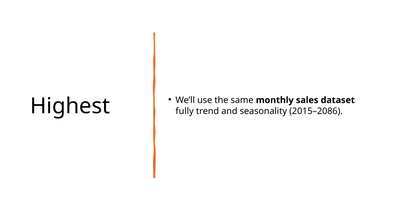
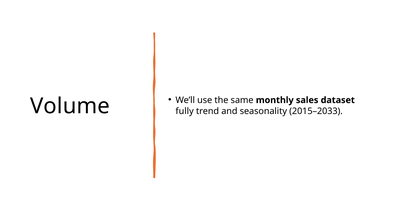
Highest: Highest -> Volume (70, 106)
2015–2086: 2015–2086 -> 2015–2033 (316, 111)
